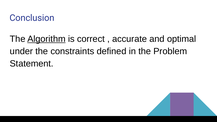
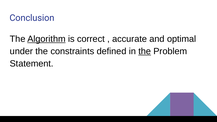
the underline: none -> present (145, 51)
